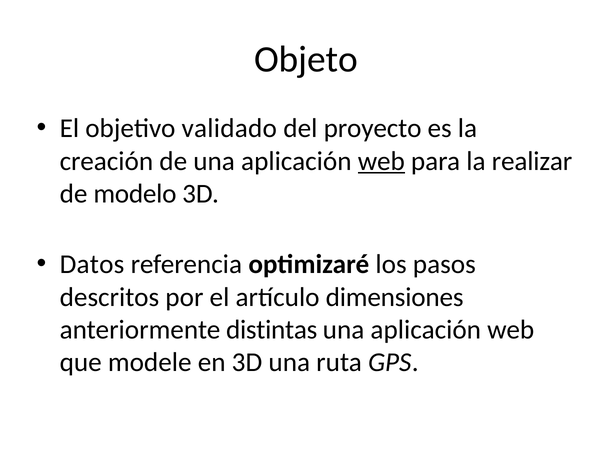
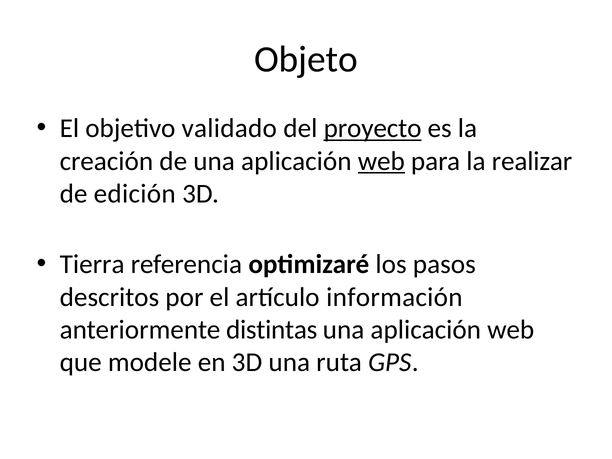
proyecto underline: none -> present (373, 128)
modelo: modelo -> edición (135, 194)
Datos: Datos -> Tierra (92, 264)
dimensiones: dimensiones -> información (394, 297)
